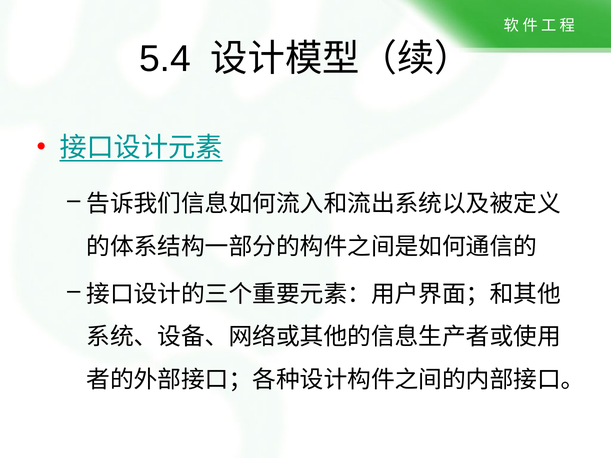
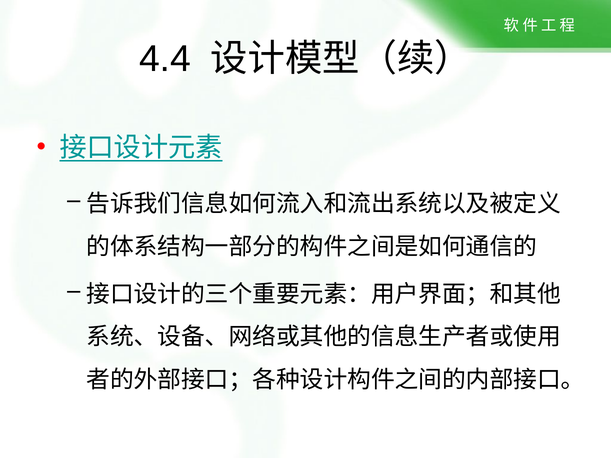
5.4: 5.4 -> 4.4 (165, 59)
